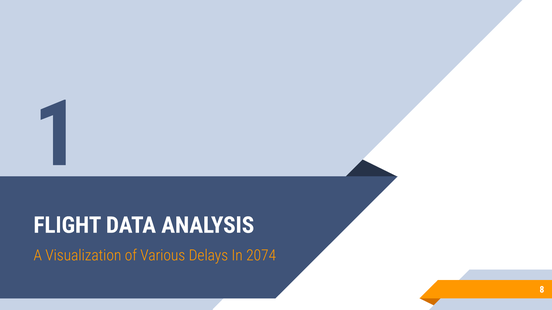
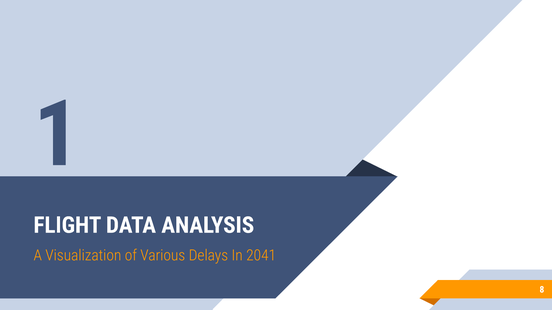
2074: 2074 -> 2041 (261, 256)
